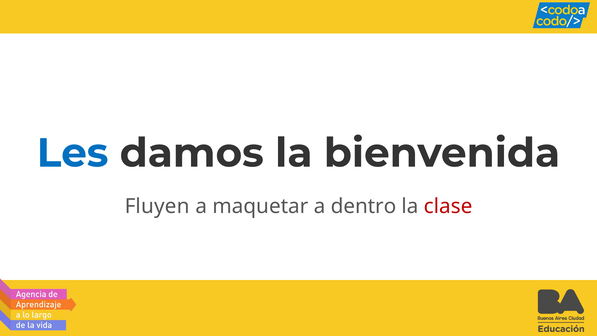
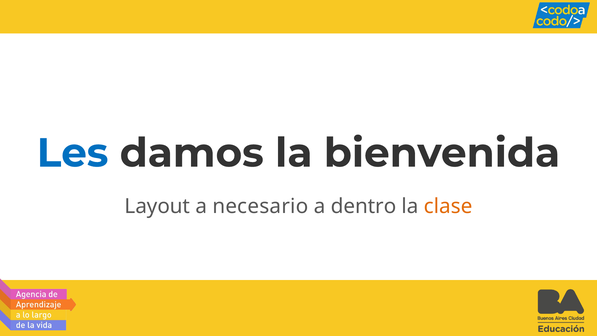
Fluyen: Fluyen -> Layout (157, 206)
maquetar: maquetar -> necesario (260, 206)
clase colour: red -> orange (448, 206)
